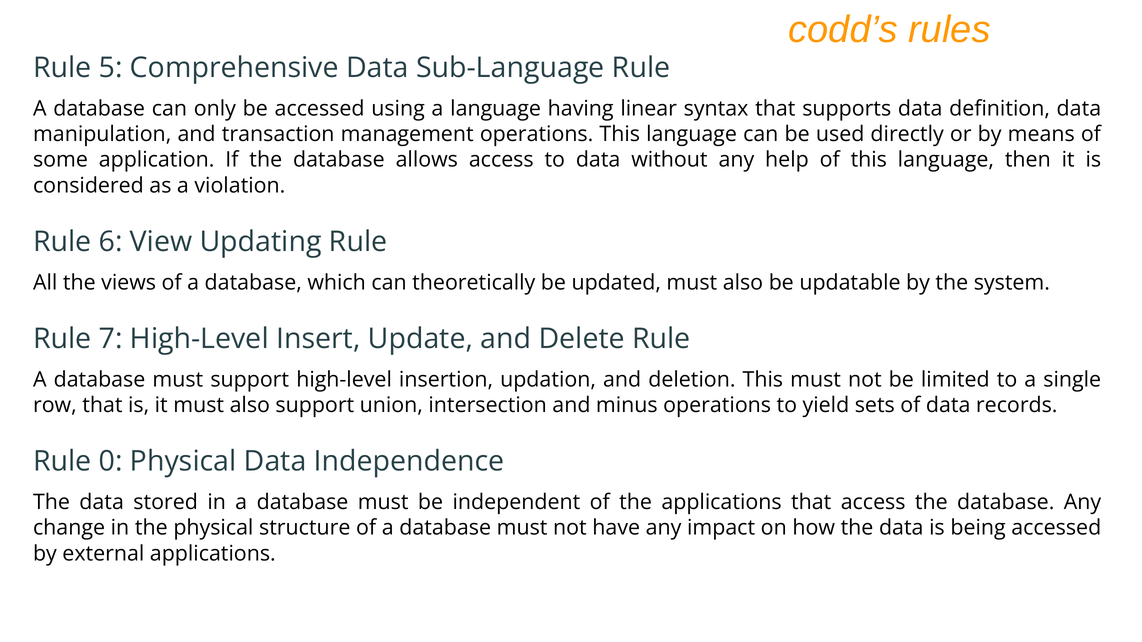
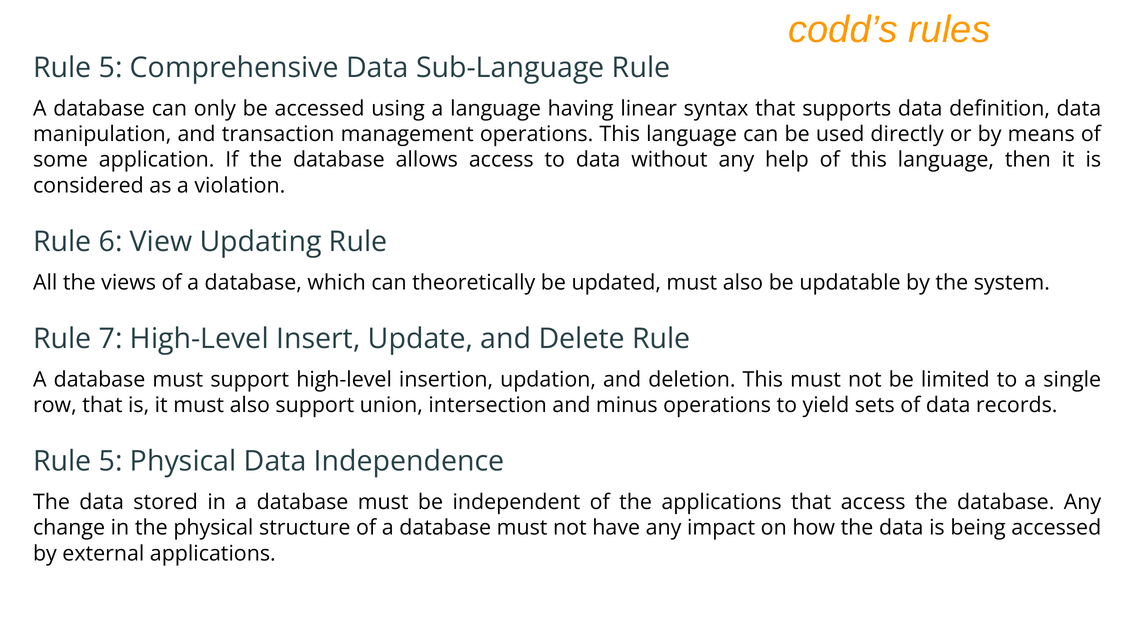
0: 0 -> 5 (111, 462)
